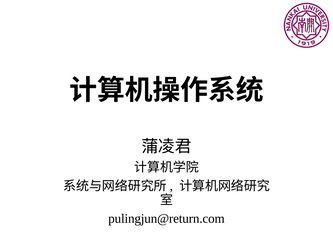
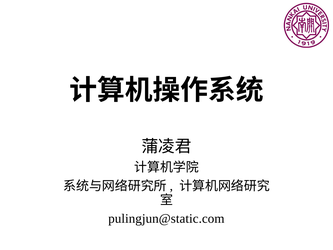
pulingjun@return.com: pulingjun@return.com -> pulingjun@static.com (166, 218)
